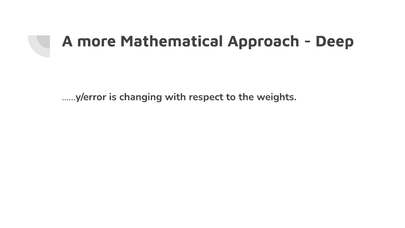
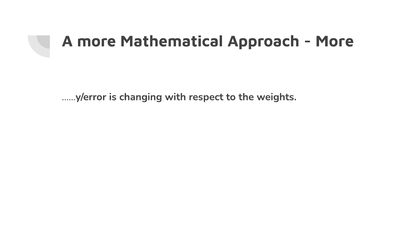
Deep: Deep -> More (335, 41)
